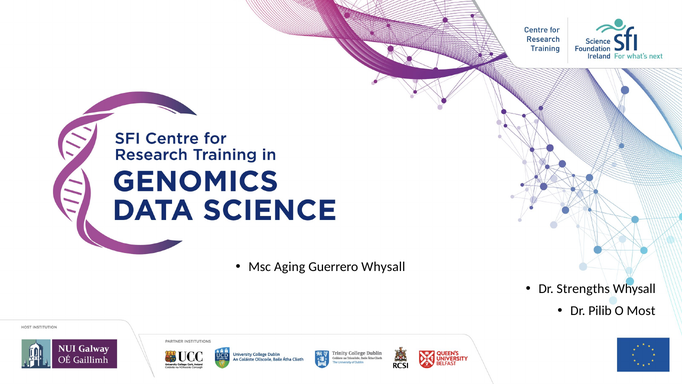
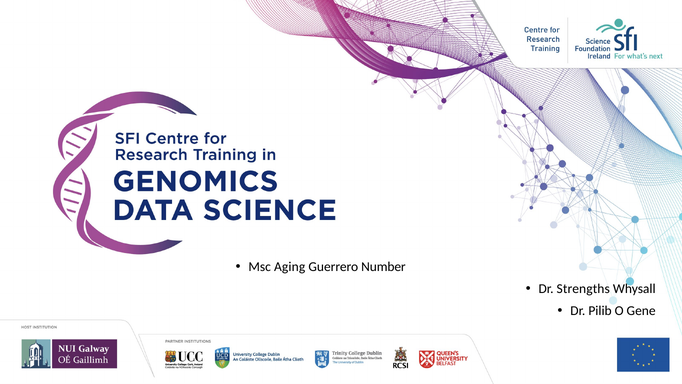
Guerrero Whysall: Whysall -> Number (383, 267)
Most: Most -> Gene (641, 310)
